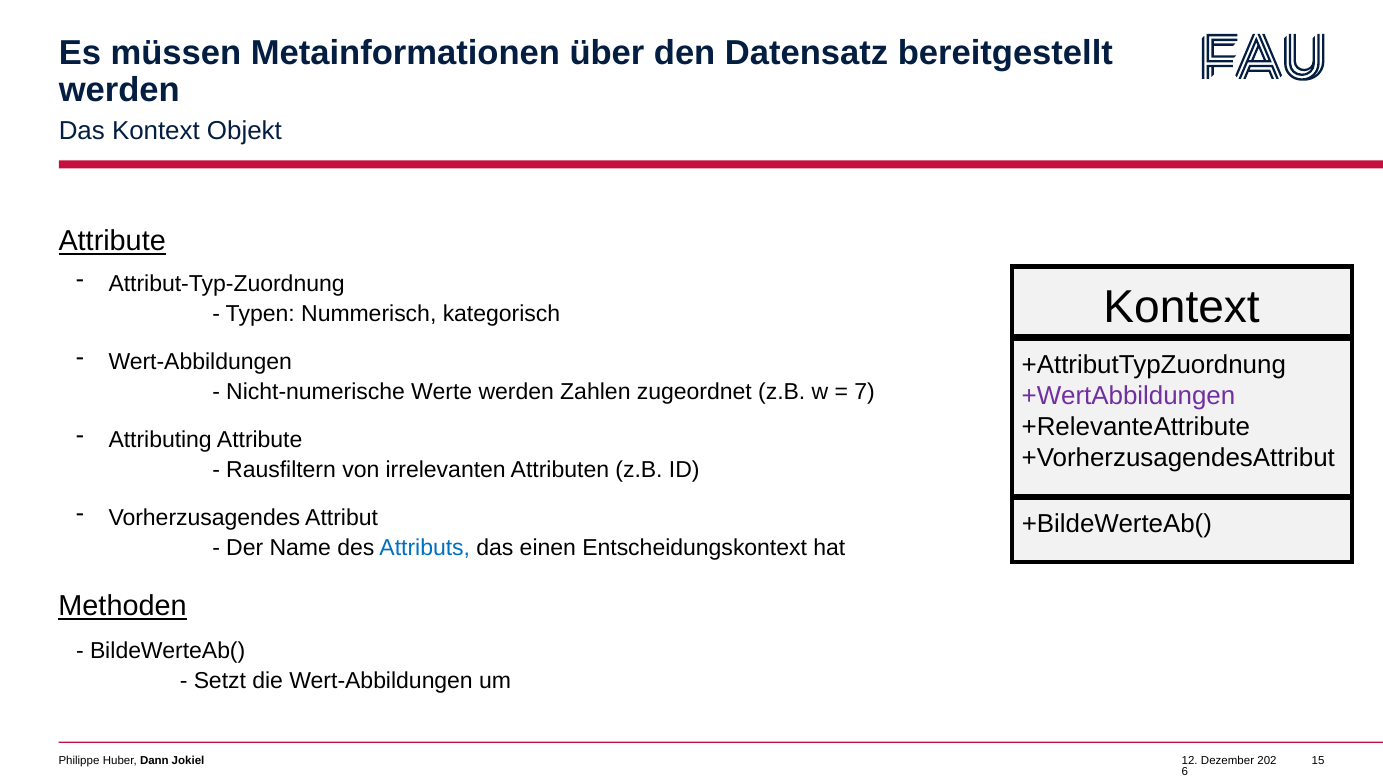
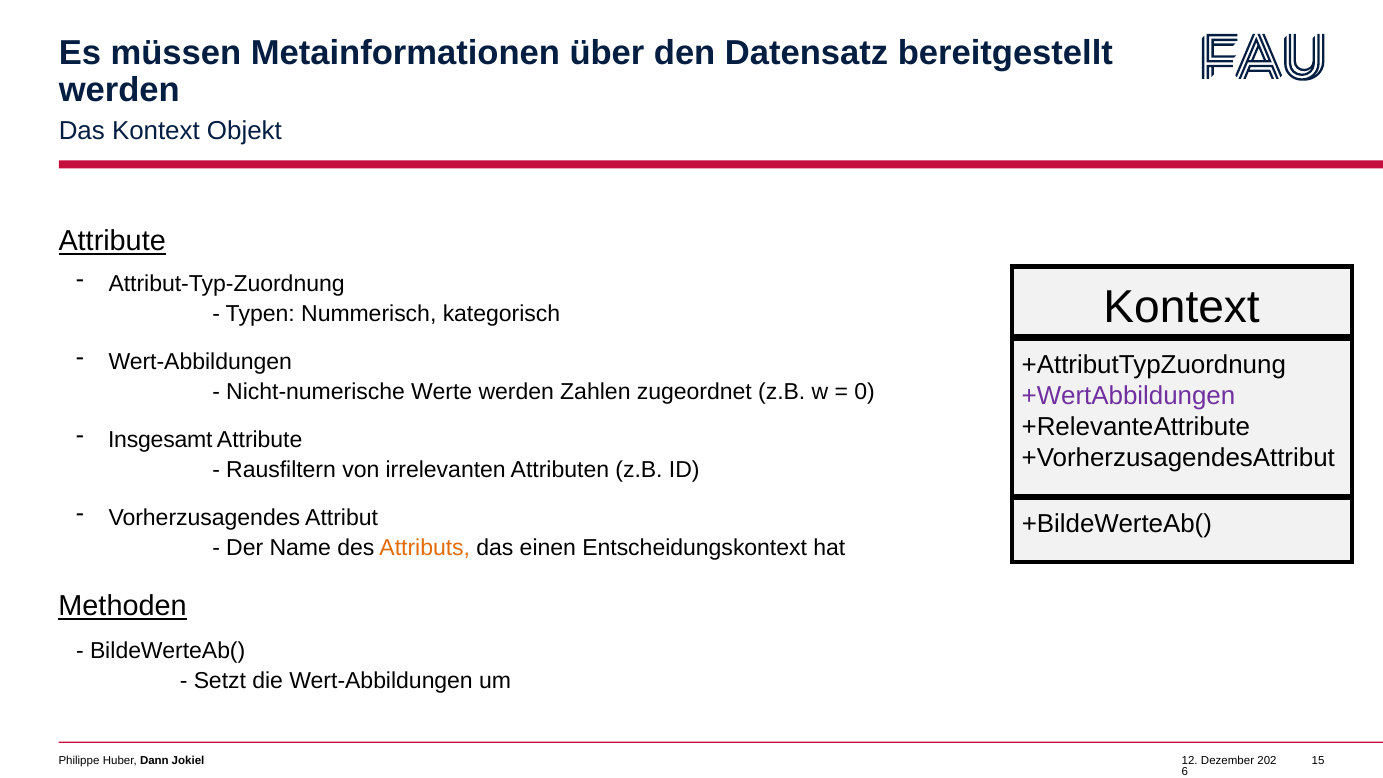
7: 7 -> 0 (865, 392)
Attributing: Attributing -> Insgesamt (160, 440)
Attributs colour: blue -> orange (425, 548)
